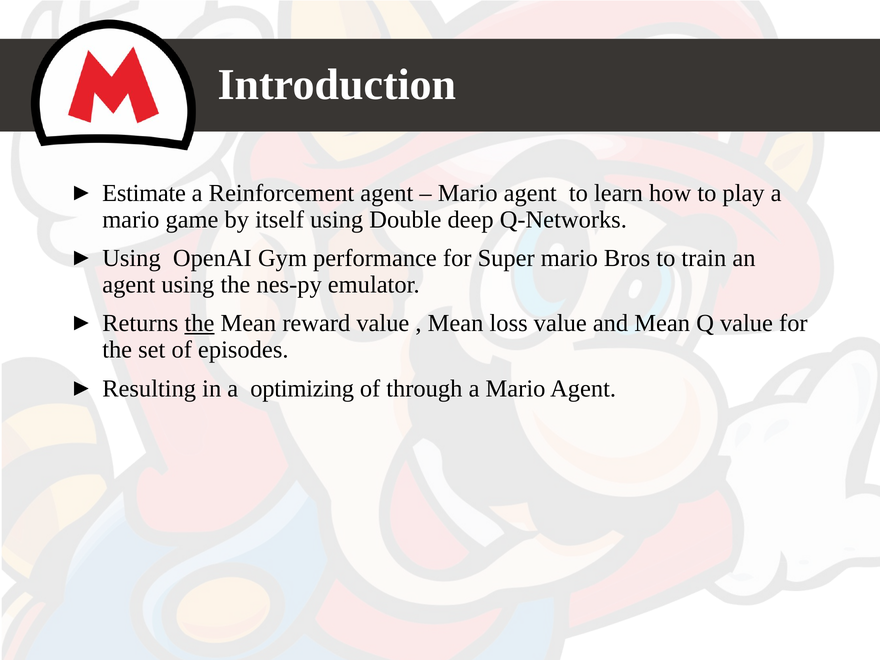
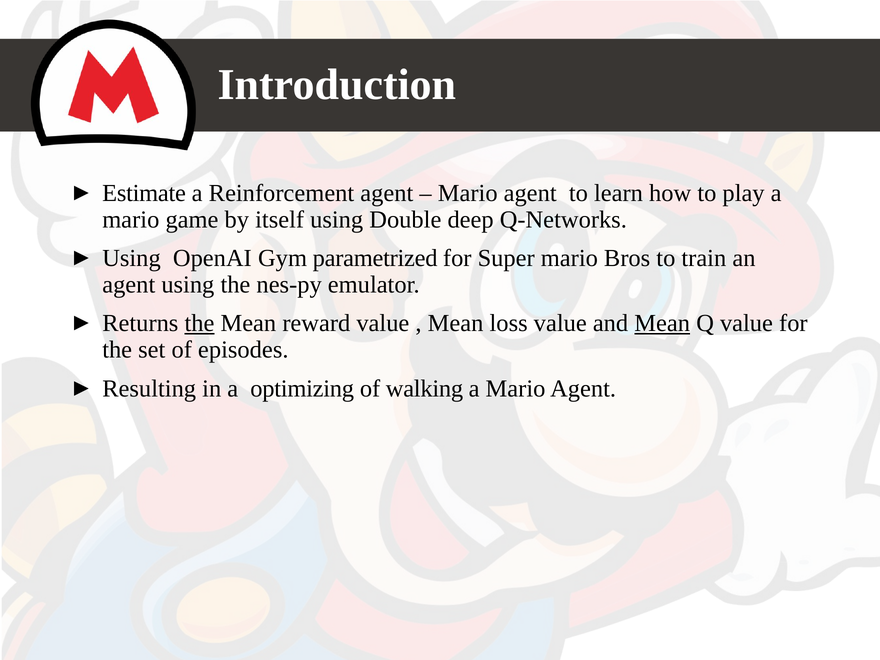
performance: performance -> parametrized (375, 258)
Mean underline: none -> present (662, 323)
through: through -> walking (424, 388)
